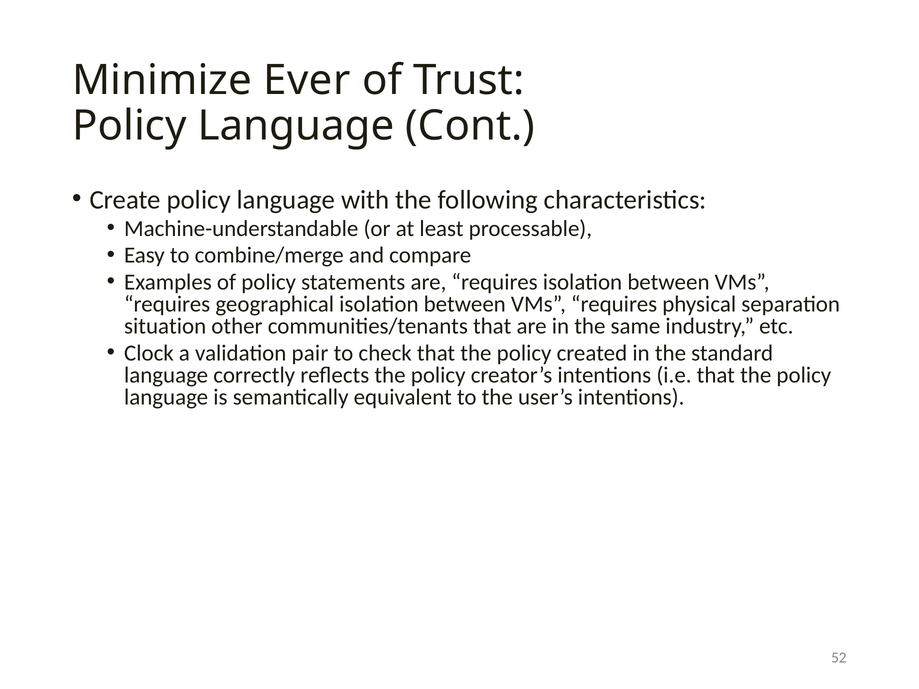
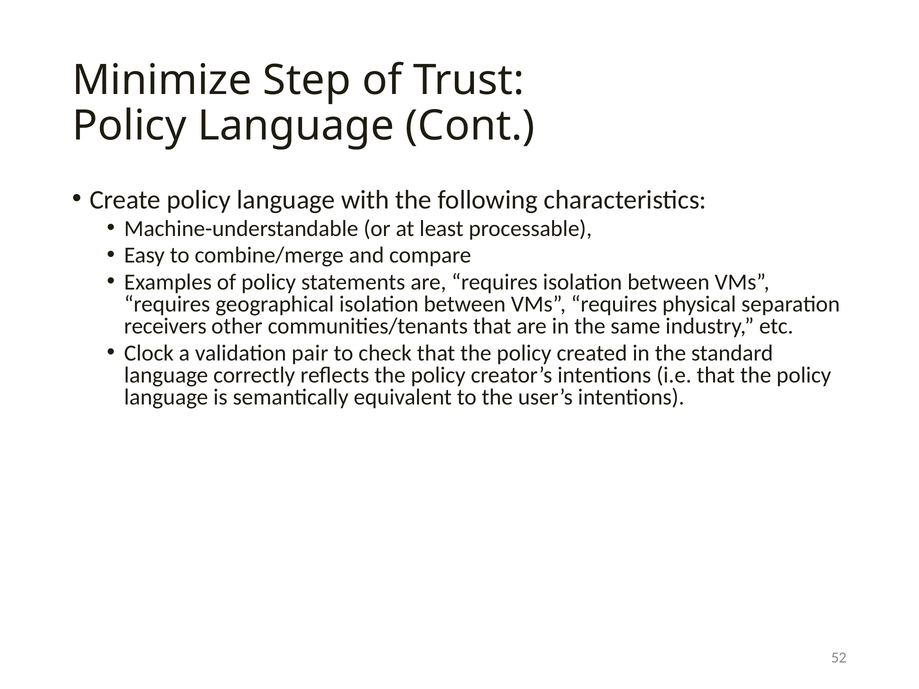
Ever: Ever -> Step (307, 80)
situation: situation -> receivers (165, 326)
